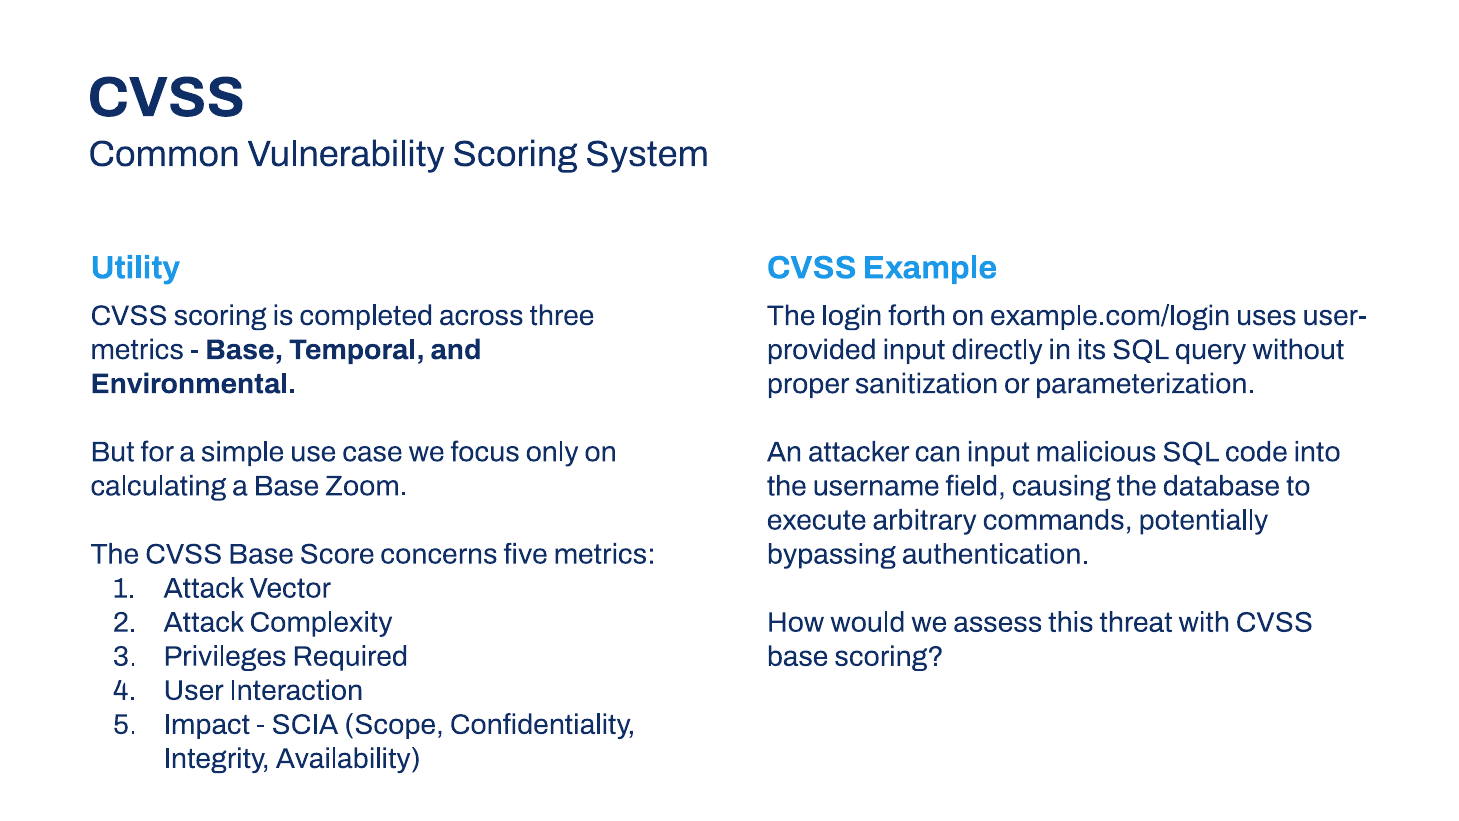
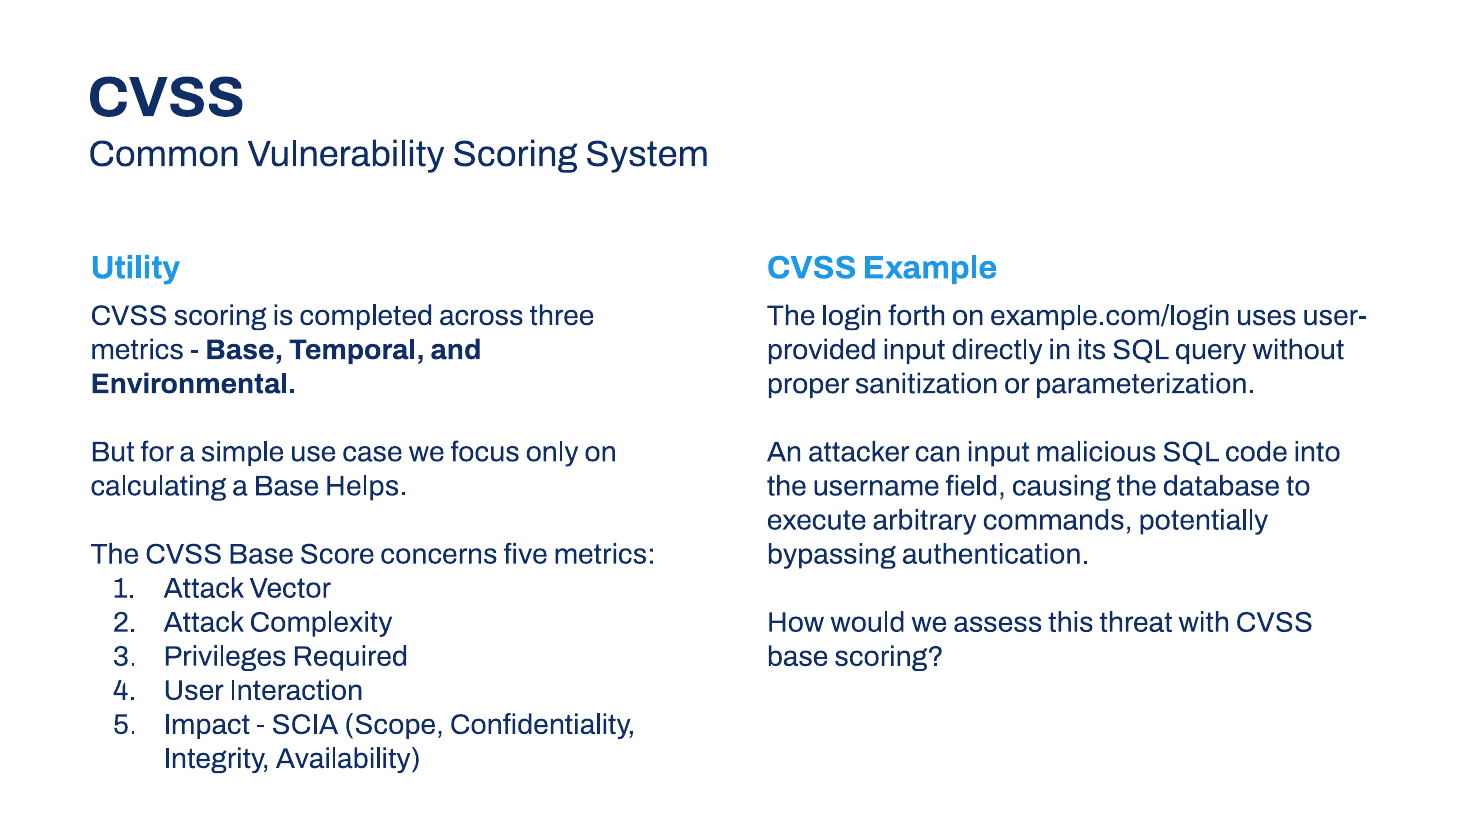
Zoom: Zoom -> Helps (366, 486)
